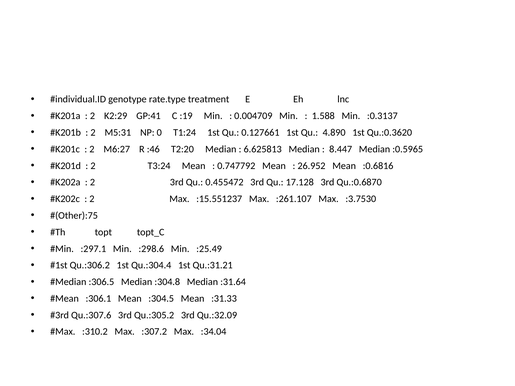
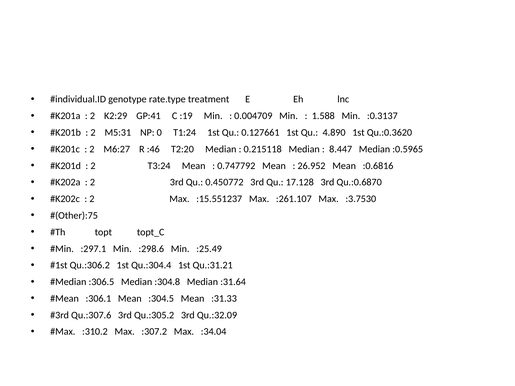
6.625813: 6.625813 -> 0.215118 (263, 149)
0.455472: 0.455472 -> 0.450772 (224, 182)
